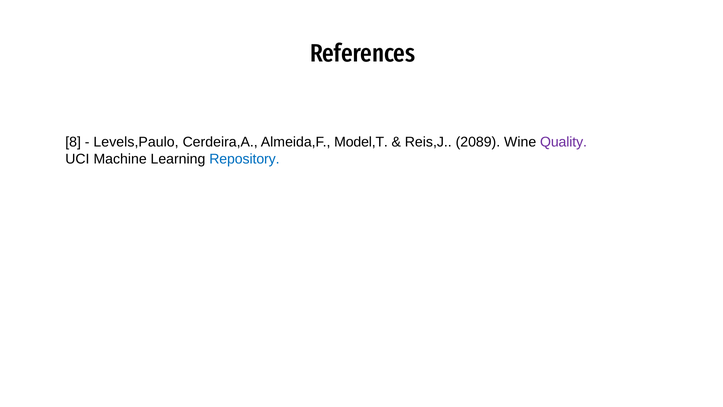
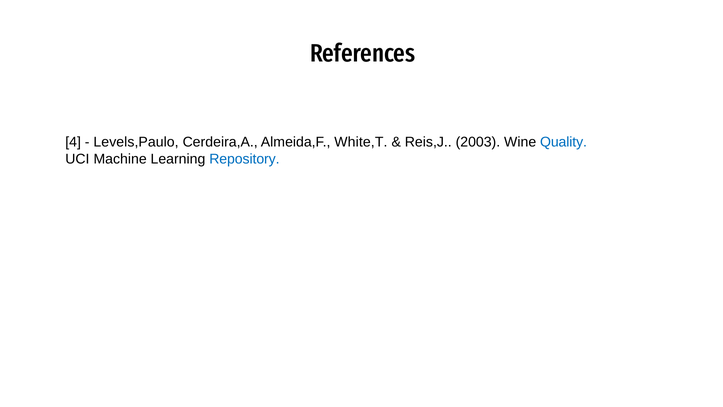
8: 8 -> 4 (73, 142)
Model,T: Model,T -> White,T (361, 142)
2089: 2089 -> 2003 (478, 142)
Quality colour: purple -> blue (564, 142)
